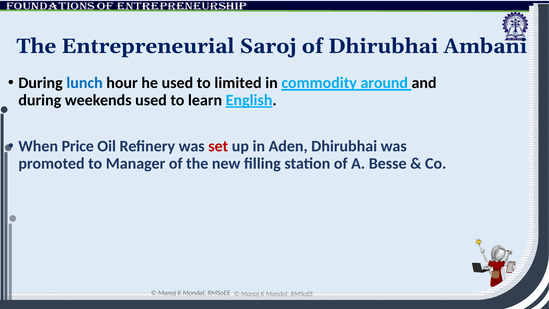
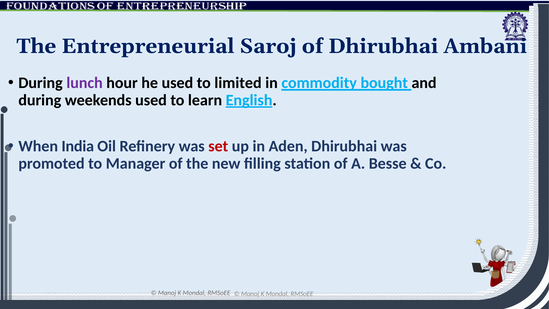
lunch colour: blue -> purple (85, 83)
around: around -> bought (384, 83)
Price: Price -> India (78, 146)
